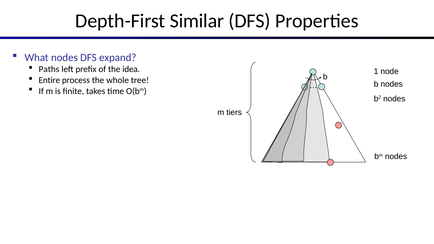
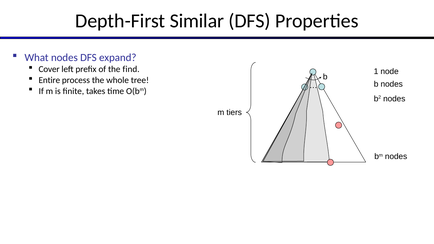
Paths: Paths -> Cover (49, 69)
idea: idea -> find (131, 69)
